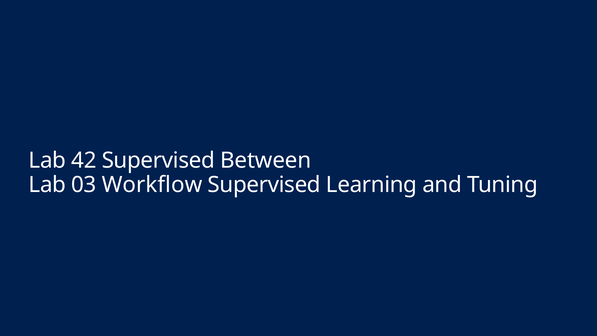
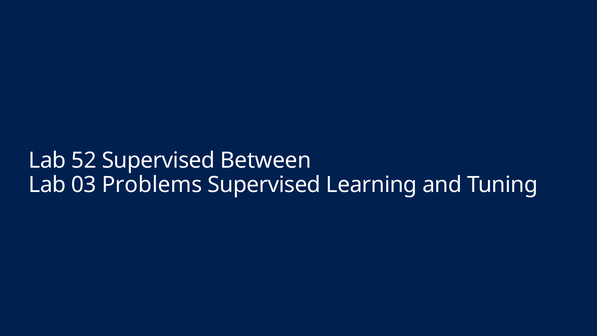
42: 42 -> 52 (84, 160)
Workflow: Workflow -> Problems (152, 185)
